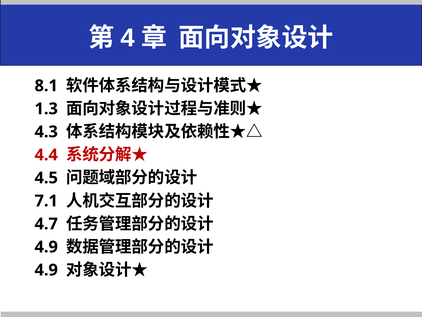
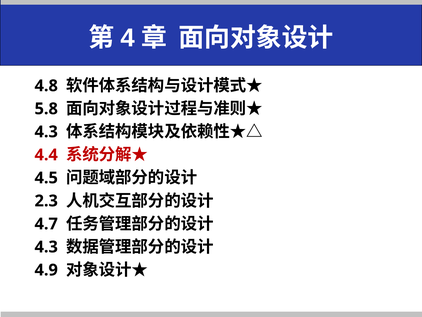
8.1: 8.1 -> 4.8 (46, 86)
1.3: 1.3 -> 5.8 (46, 109)
7.1: 7.1 -> 2.3 (46, 201)
4.9: 4.9 -> 4.3 (46, 247)
